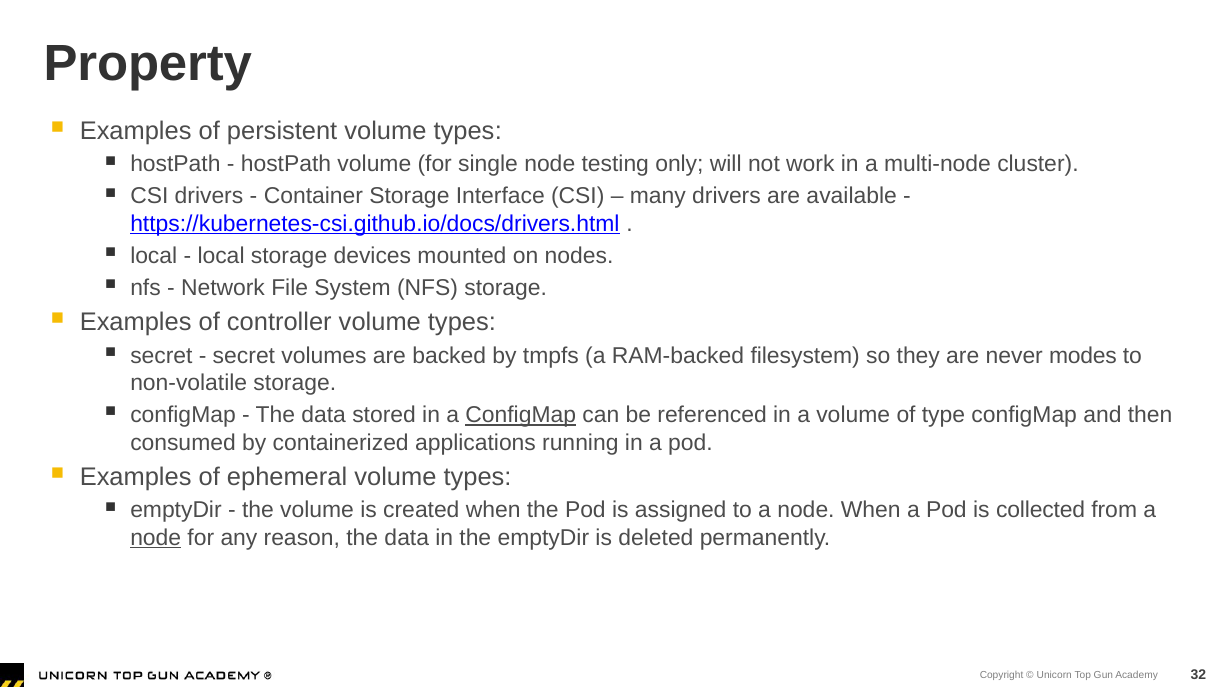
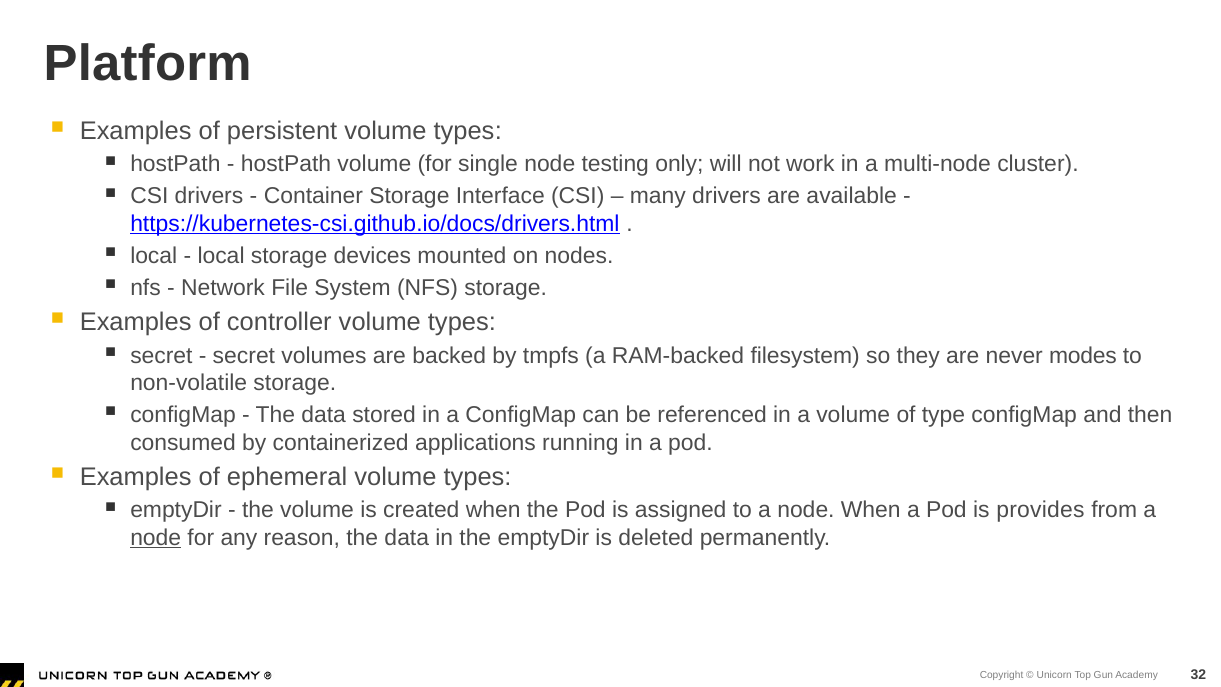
Property: Property -> Platform (148, 64)
ConfigMap underline: present -> none (521, 415)
collected: collected -> provides (1040, 510)
